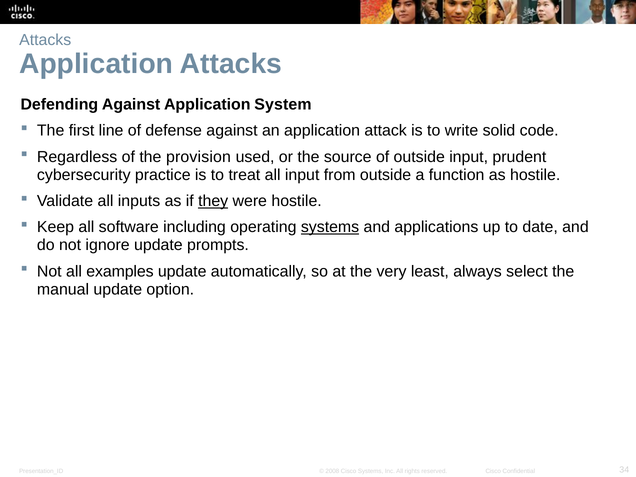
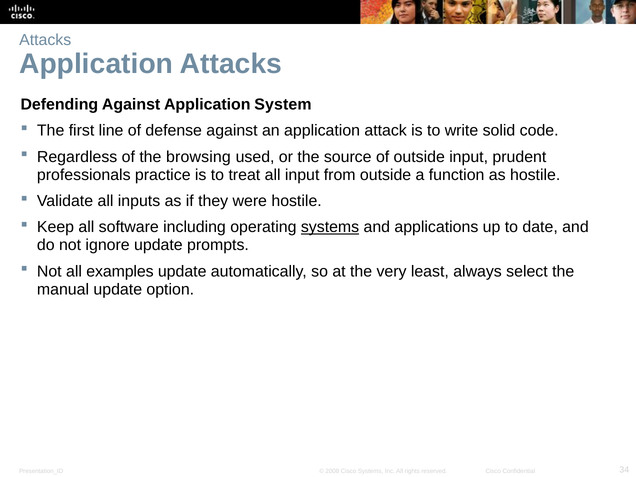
provision: provision -> browsing (198, 157)
cybersecurity: cybersecurity -> professionals (84, 175)
they underline: present -> none (213, 201)
